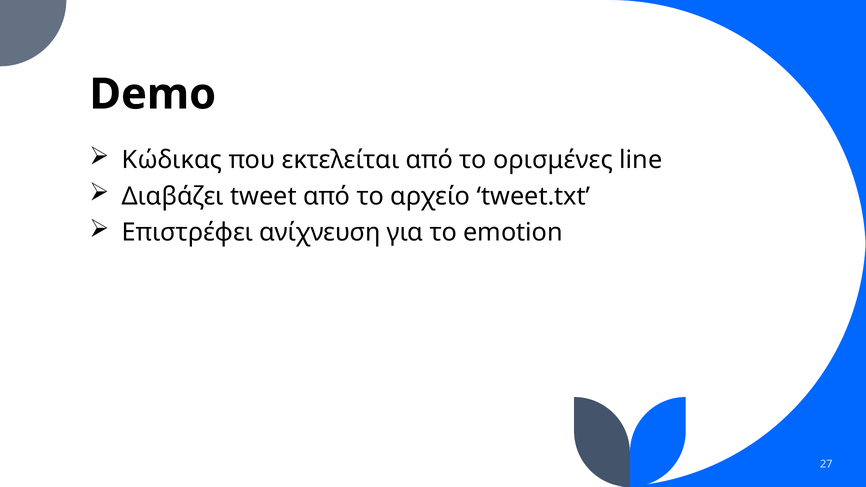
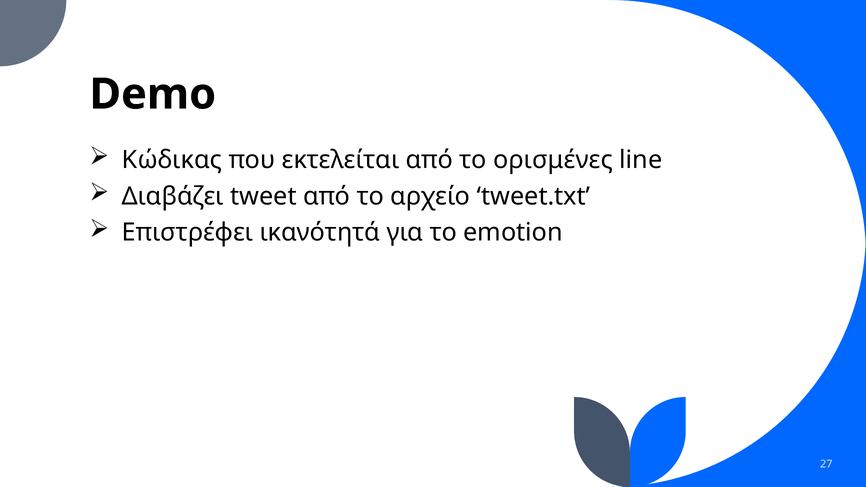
ανίχνευση: ανίχνευση -> ικανότητά (320, 233)
